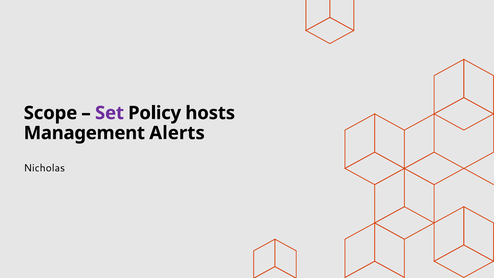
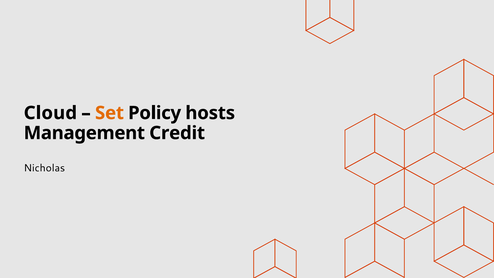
Scope: Scope -> Cloud (50, 113)
Set colour: purple -> orange (109, 113)
Alerts: Alerts -> Credit (177, 133)
